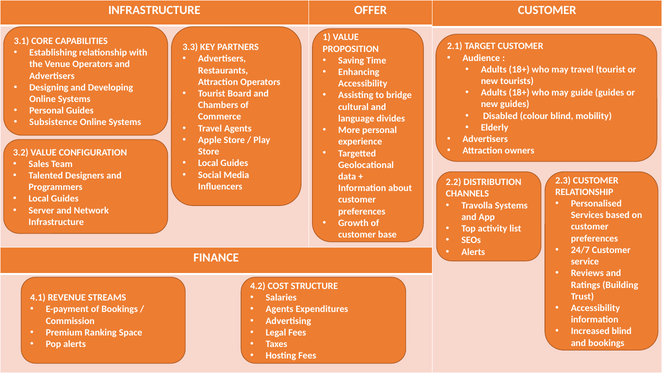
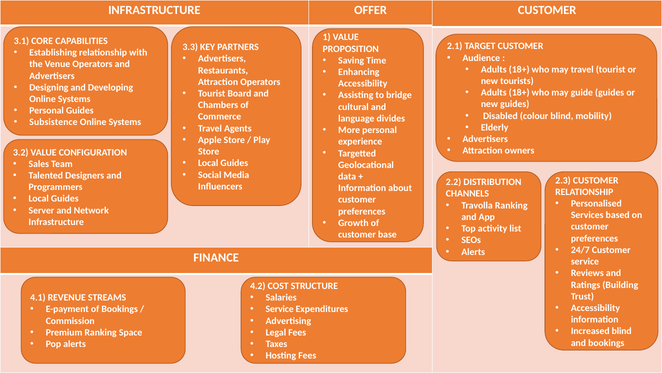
Travolla Systems: Systems -> Ranking (511, 205)
Agents: Agents -> Service (280, 309)
